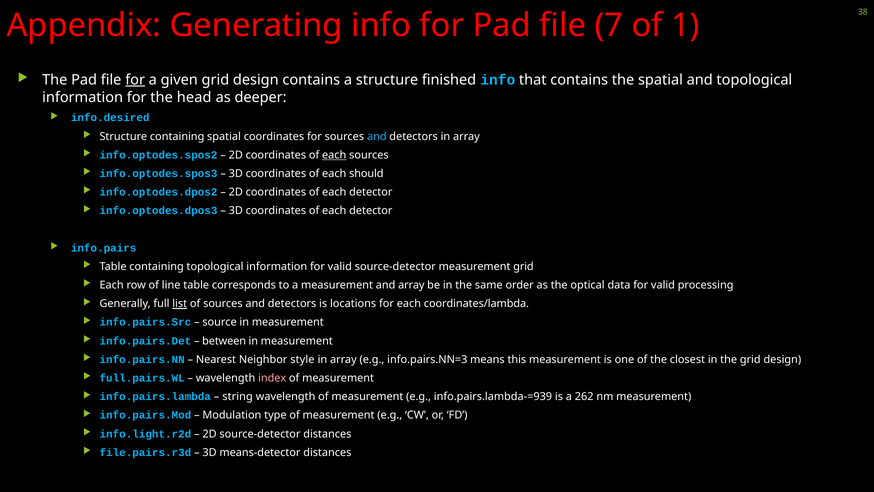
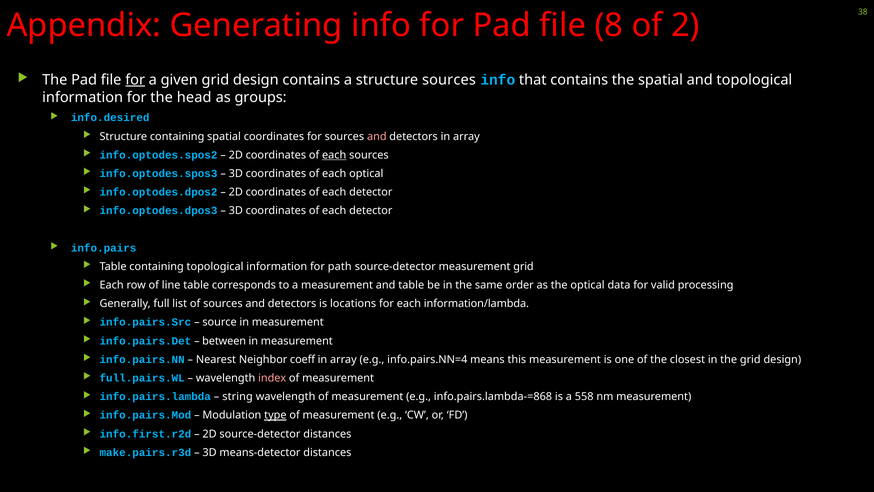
7: 7 -> 8 (609, 26)
1: 1 -> 2 (685, 26)
structure finished: finished -> sources (449, 80)
deeper: deeper -> groups (261, 97)
and colour: light blue -> pink (377, 136)
each should: should -> optical (366, 173)
information for valid: valid -> path (340, 266)
and array: array -> table (411, 285)
list underline: present -> none (180, 304)
coordinates/lambda: coordinates/lambda -> information/lambda (476, 304)
style: style -> coeff (303, 359)
info.pairs.NN=3: info.pairs.NN=3 -> info.pairs.NN=4 (427, 359)
info.pairs.lambda-=939: info.pairs.lambda-=939 -> info.pairs.lambda-=868 (493, 396)
262: 262 -> 558 (584, 396)
type underline: none -> present (275, 415)
info.light.r2d: info.light.r2d -> info.first.r2d (145, 434)
file.pairs.r3d: file.pairs.r3d -> make.pairs.r3d (145, 452)
